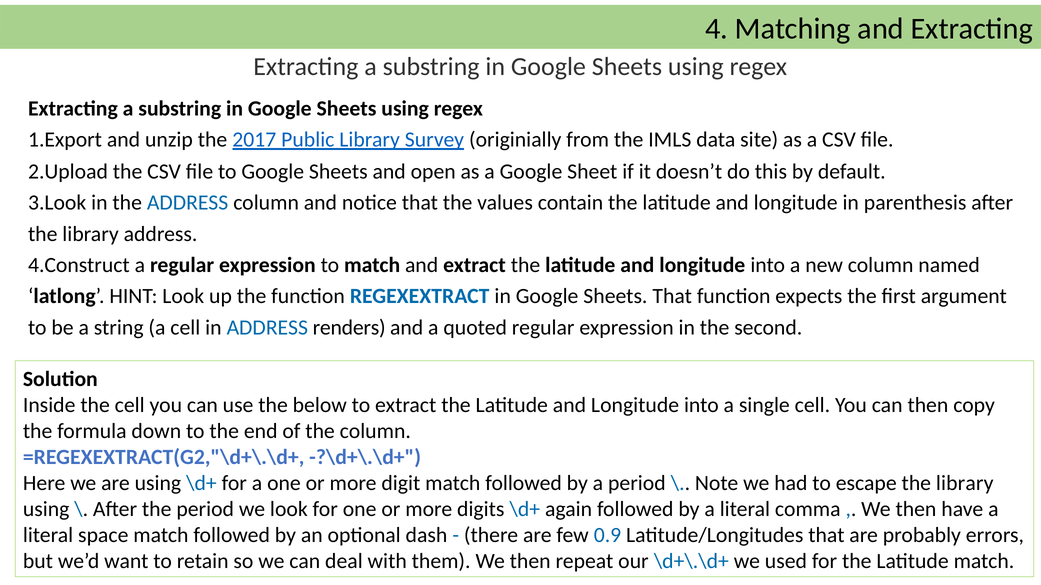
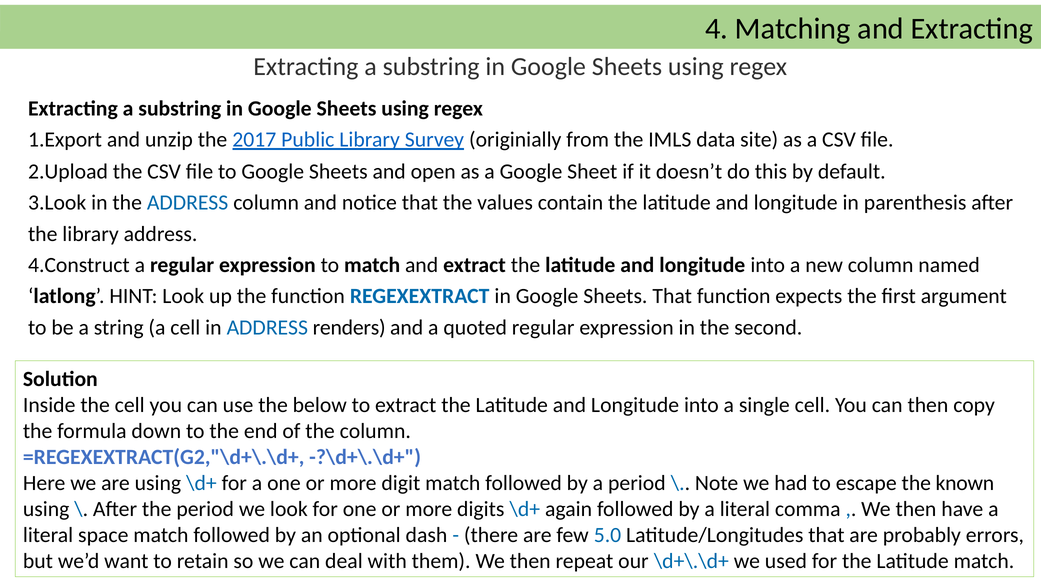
escape the library: library -> known (965, 484)
0.9: 0.9 -> 5.0 (607, 536)
